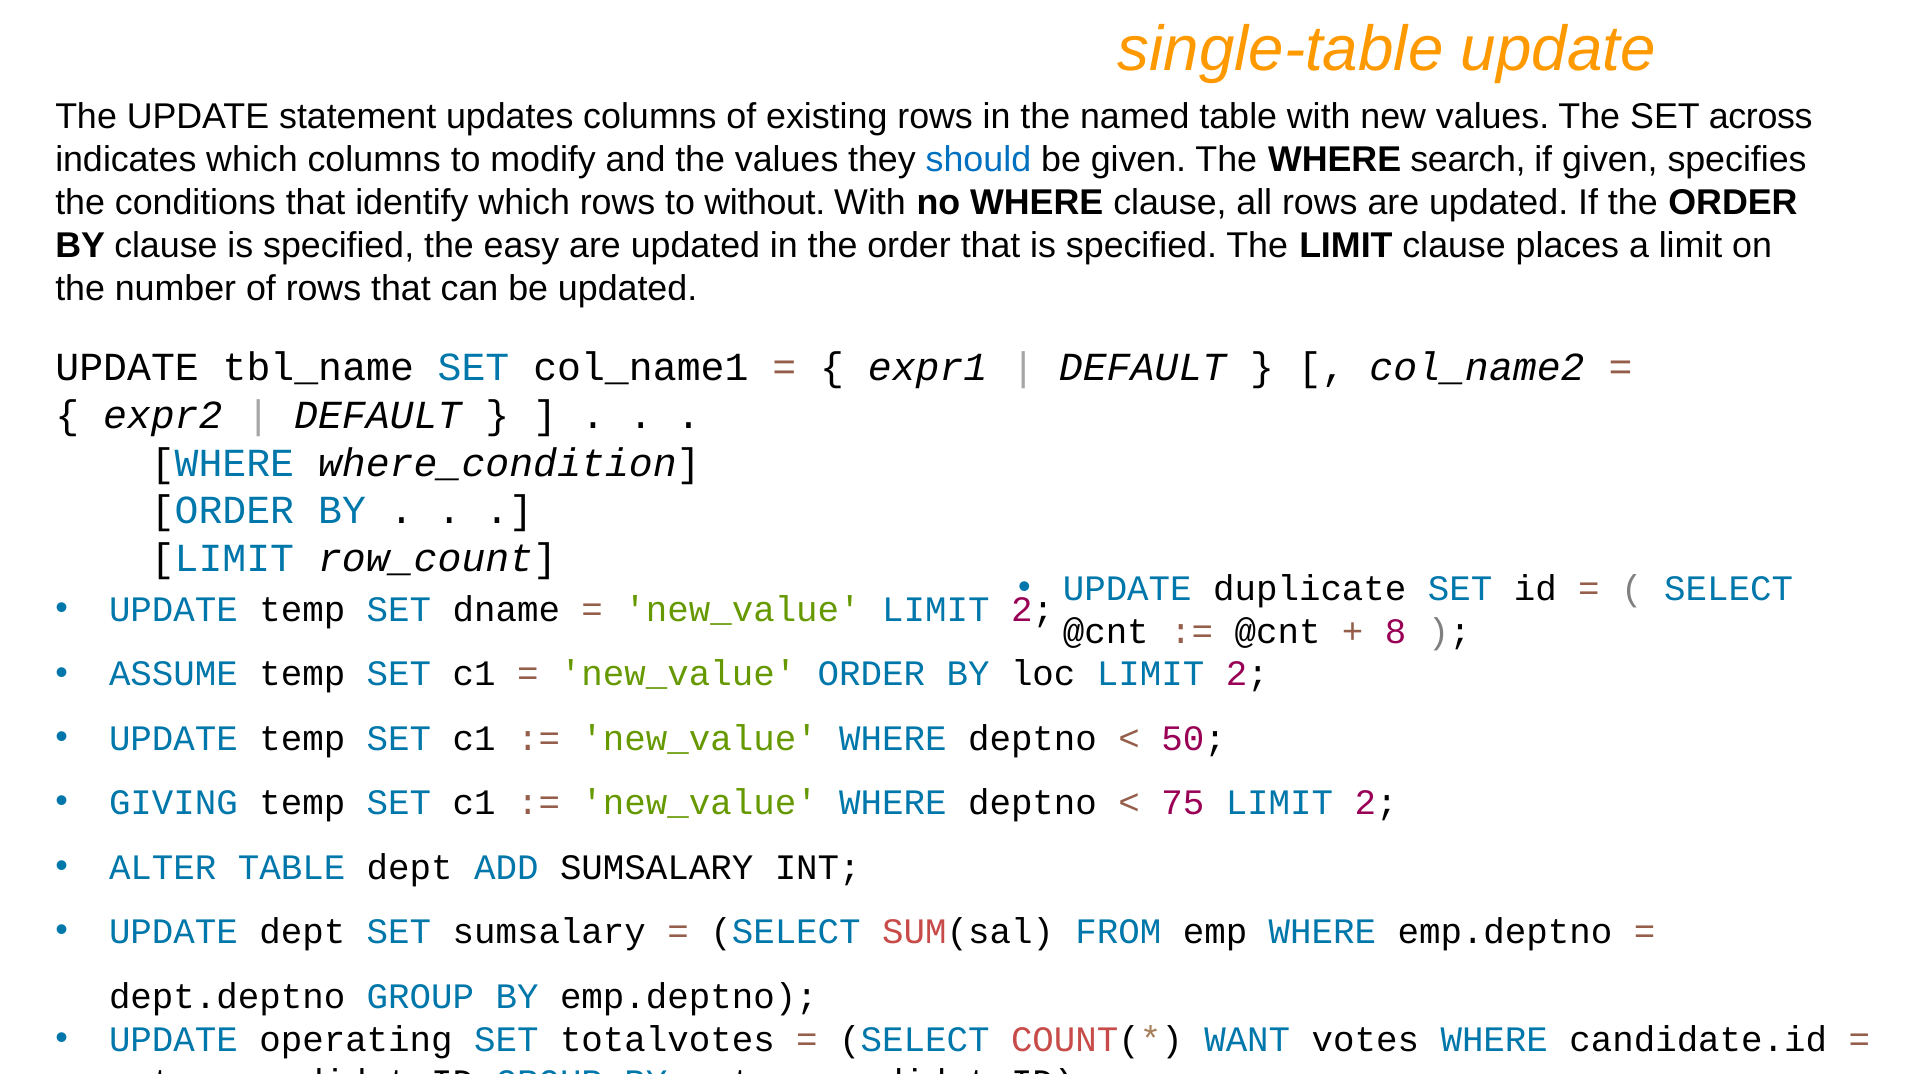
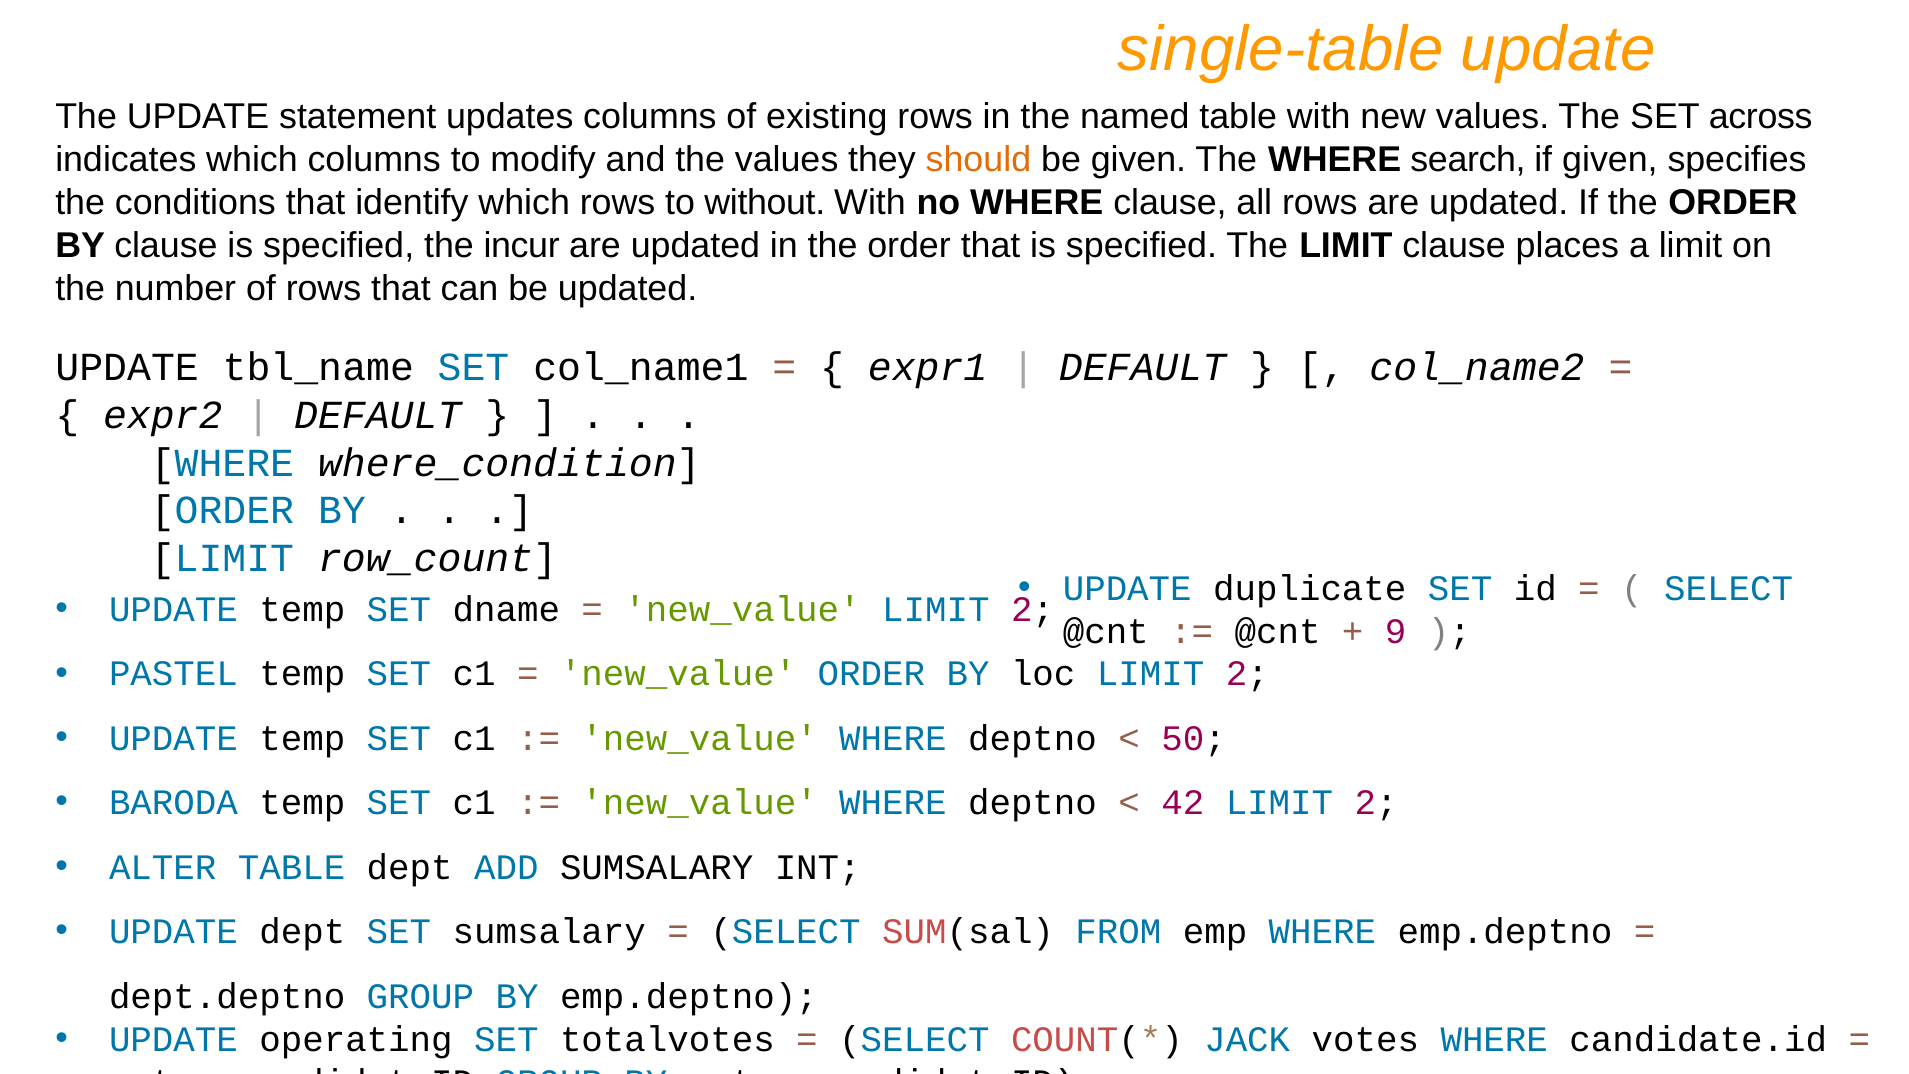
should colour: blue -> orange (978, 160)
easy: easy -> incur (522, 246)
8: 8 -> 9 (1396, 631)
ASSUME: ASSUME -> PASTEL (173, 674)
GIVING: GIVING -> BARODA (173, 803)
75: 75 -> 42 (1183, 803)
WANT: WANT -> JACK (1247, 1039)
